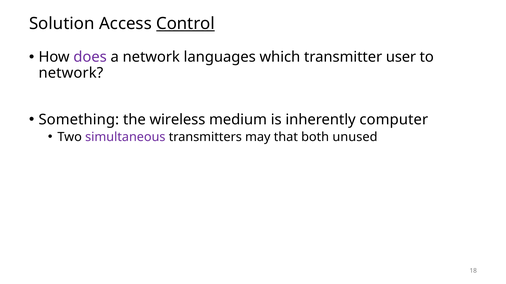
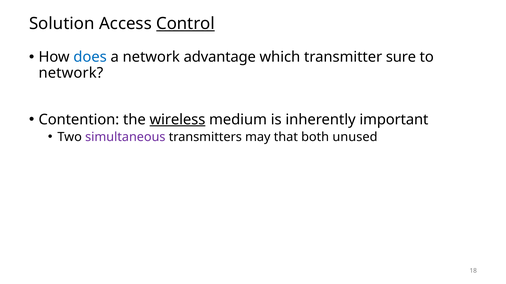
does colour: purple -> blue (90, 57)
languages: languages -> advantage (220, 57)
user: user -> sure (401, 57)
Something: Something -> Contention (79, 120)
wireless underline: none -> present (177, 120)
computer: computer -> important (394, 120)
